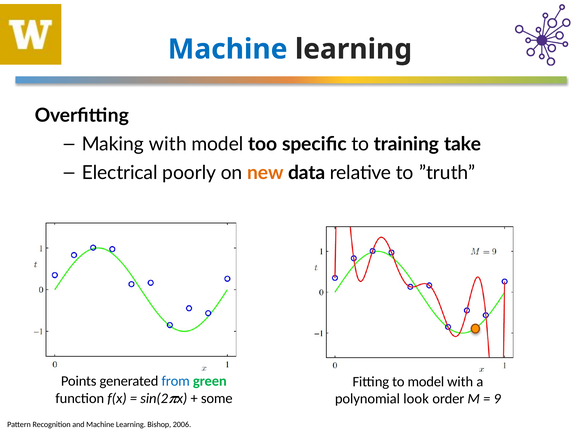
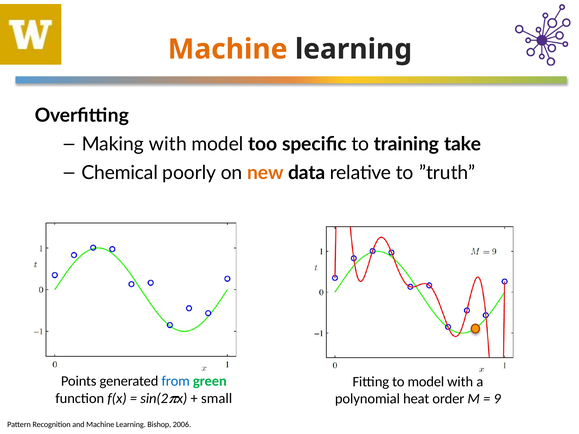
Machine colour: blue -> orange (228, 49)
Electrical: Electrical -> Chemical (120, 173)
some: some -> small (217, 399)
look: look -> heat (416, 399)
